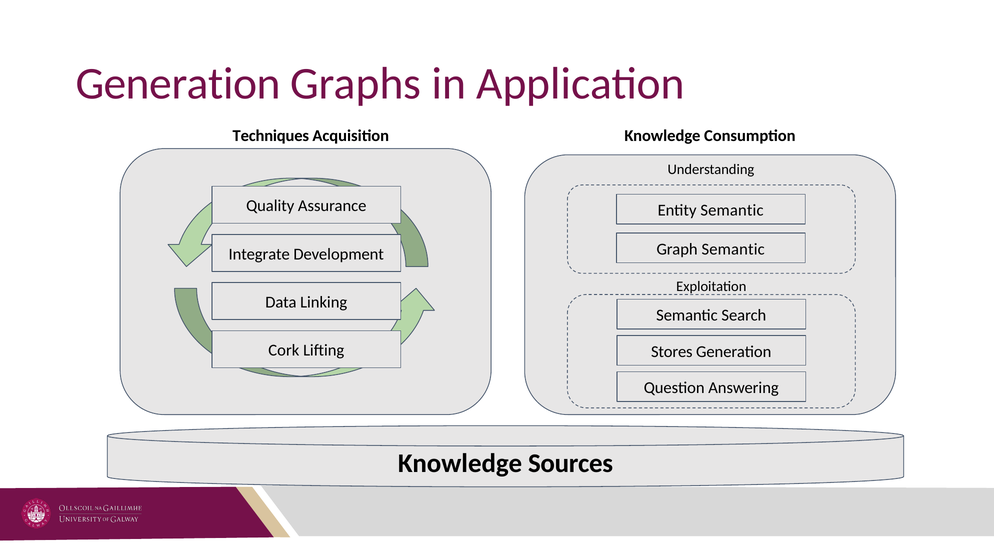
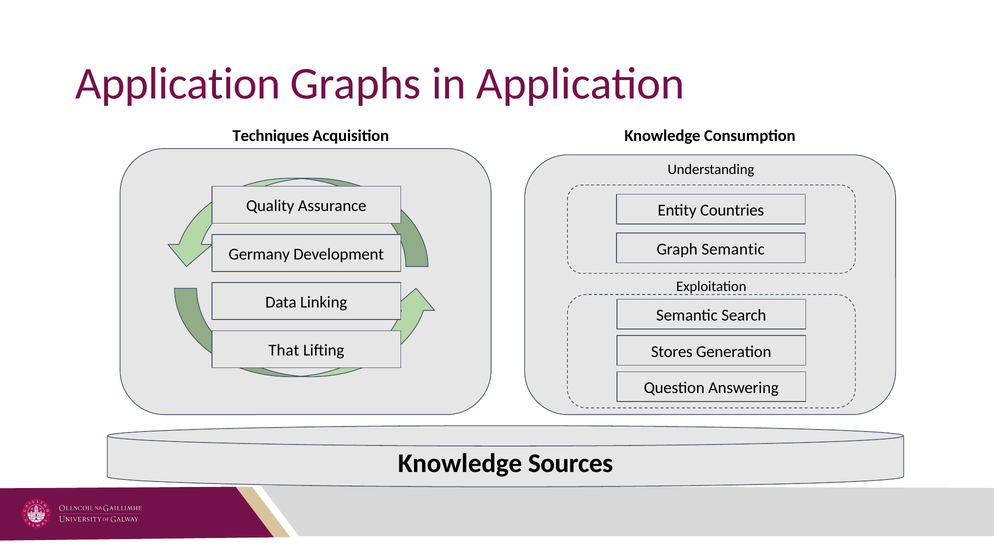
Generation: Generation -> Application (178, 84)
Entity Semantic: Semantic -> Countries (732, 210)
Integrate: Integrate -> Germany (259, 254)
Cork: Cork -> That (284, 350)
